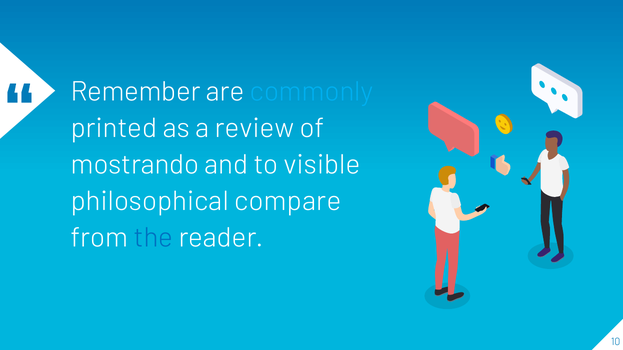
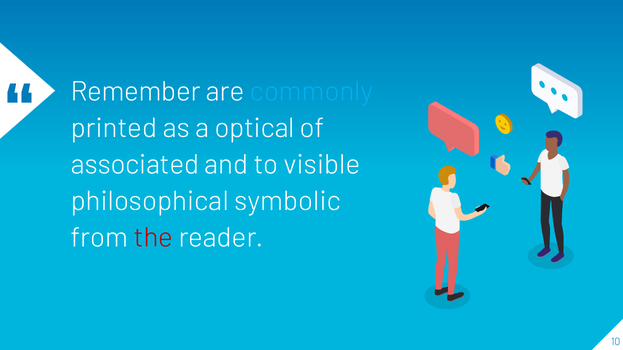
review: review -> optical (255, 128)
mostrando: mostrando -> associated (135, 165)
compare: compare -> symbolic (288, 202)
the colour: blue -> red (153, 238)
